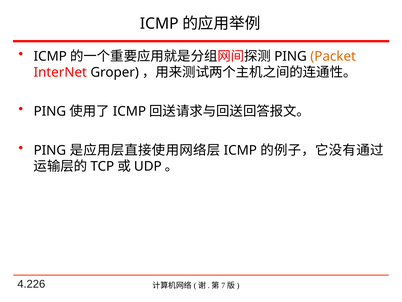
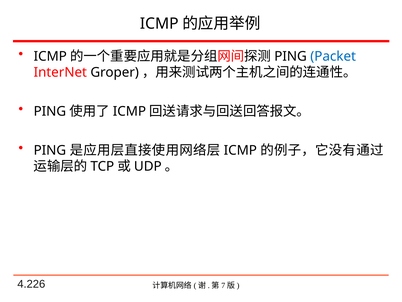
Packet colour: orange -> blue (333, 56)
